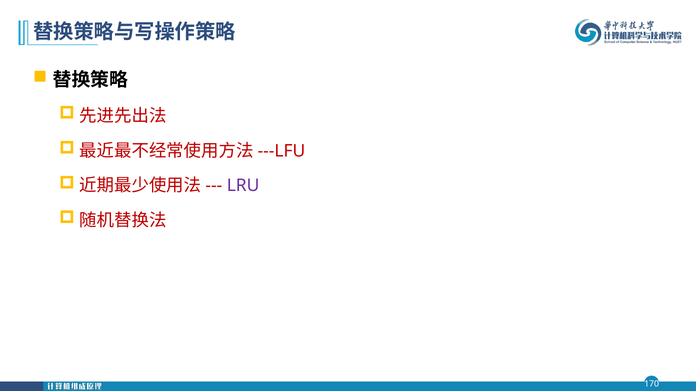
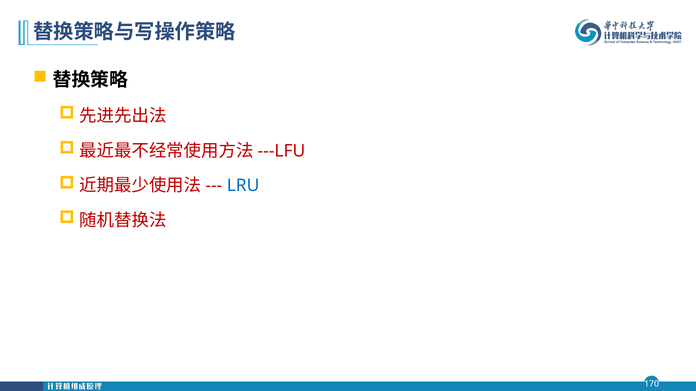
LRU colour: purple -> blue (243, 186)
